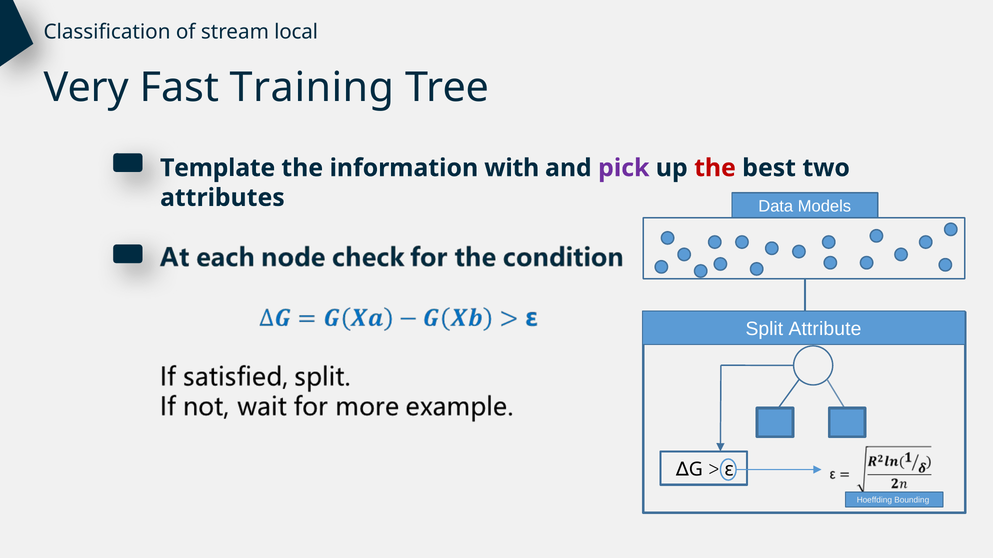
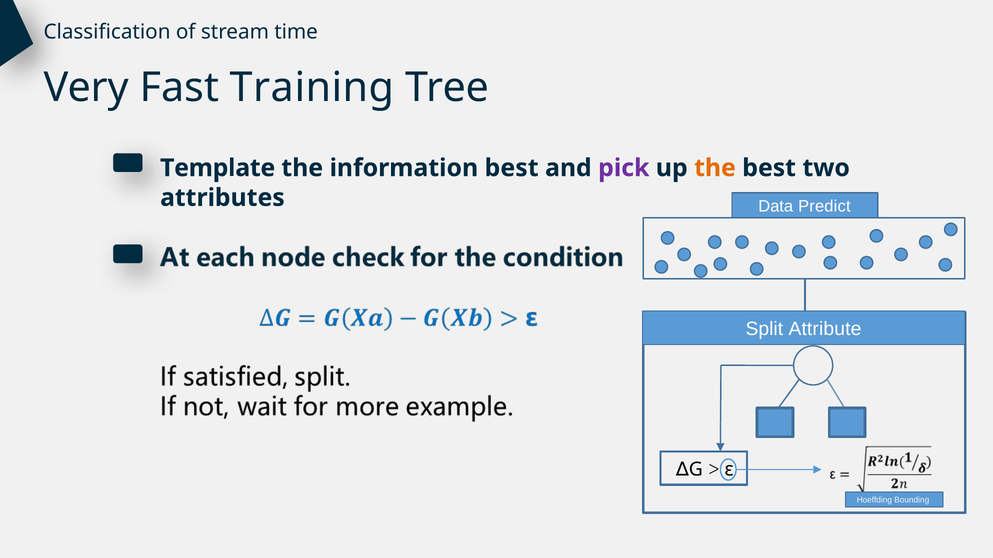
local: local -> time (296, 32)
information with: with -> best (512, 168)
the colour: red -> orange (715, 168)
Models: Models -> Predict (824, 207)
